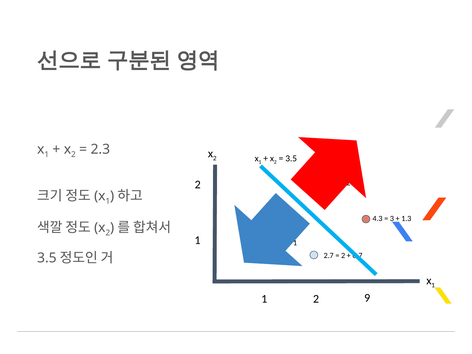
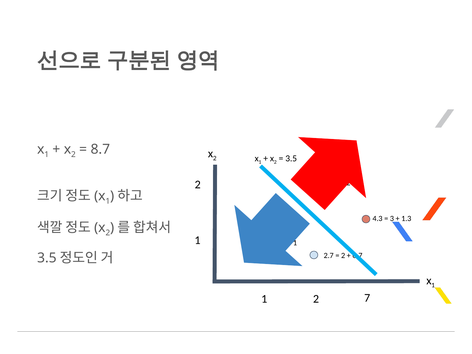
2.3: 2.3 -> 8.7 (100, 149)
9: 9 -> 7 (367, 298)
